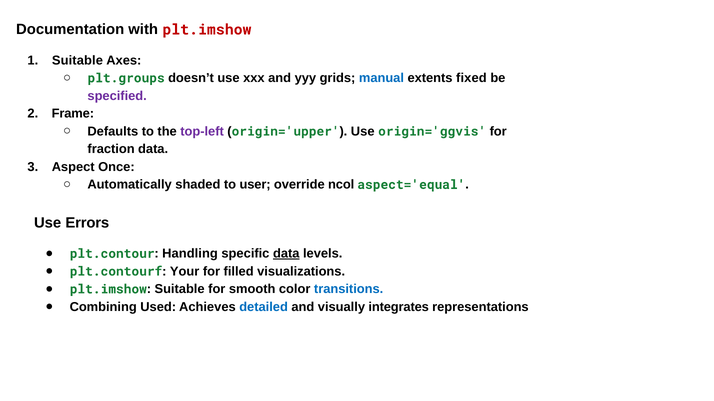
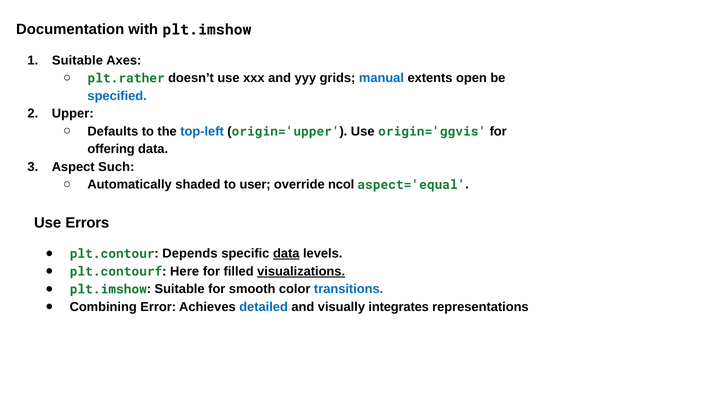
plt.imshow colour: red -> black (207, 30)
plt.groups: plt.groups -> plt.rather (126, 78)
fixed: fixed -> open (471, 78)
specified colour: purple -> blue (117, 96)
Frame: Frame -> Upper (73, 114)
top-left colour: purple -> blue (202, 132)
fraction: fraction -> offering (111, 149)
Once: Once -> Such (116, 167)
Handling: Handling -> Depends (190, 254)
Your: Your -> Here (185, 272)
visualizations underline: none -> present (301, 272)
Used: Used -> Error (158, 307)
